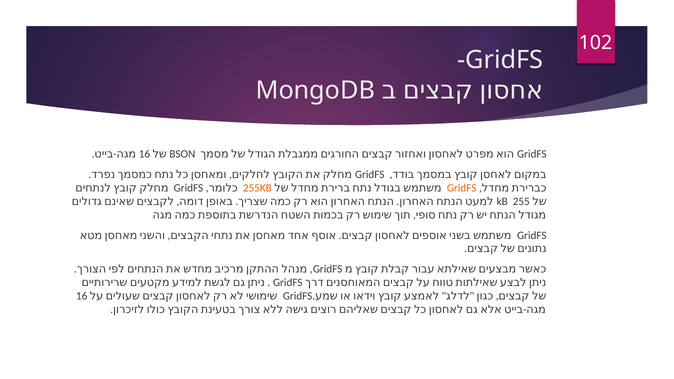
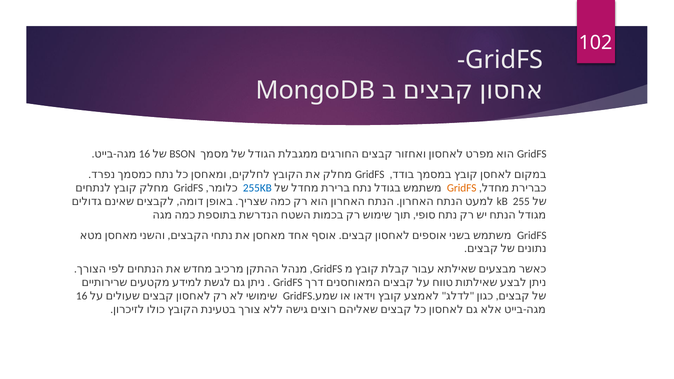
255KB colour: orange -> blue (257, 188)
